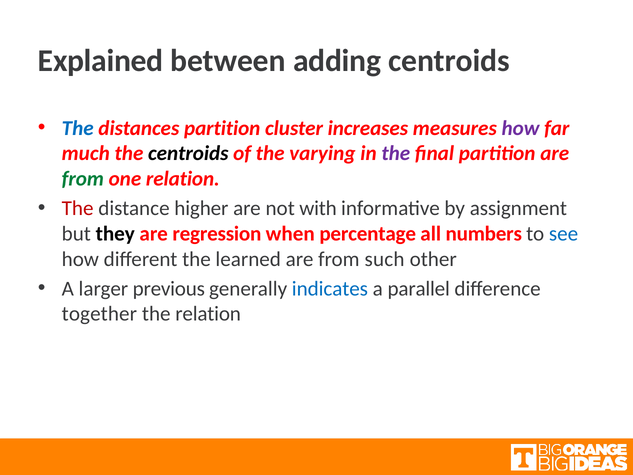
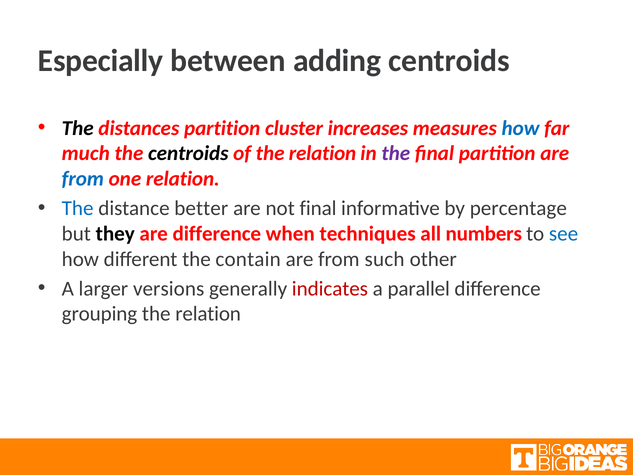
Explained: Explained -> Especially (101, 61)
The colour: blue -> black (78, 128)
how colour: purple -> blue (521, 128)
of the varying: varying -> relation (323, 153)
from colour: green -> blue (83, 179)
The colour: red -> blue (78, 208)
higher: higher -> better (201, 208)
not with: with -> final (318, 208)
assignment: assignment -> percentage (518, 208)
are regression: regression -> difference (217, 234)
percentage: percentage -> techniques (368, 234)
learned: learned -> contain (248, 259)
previous: previous -> versions (169, 288)
indicates colour: blue -> red (330, 288)
together: together -> grouping (99, 314)
